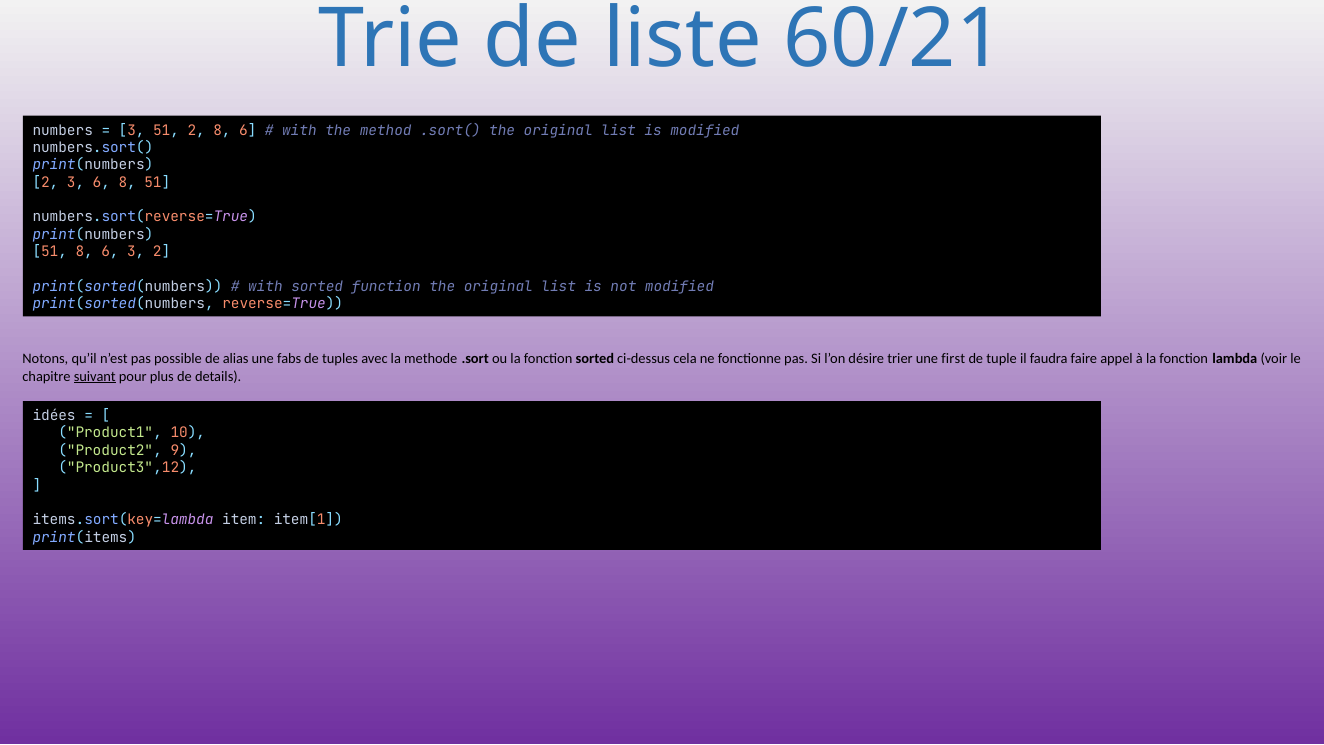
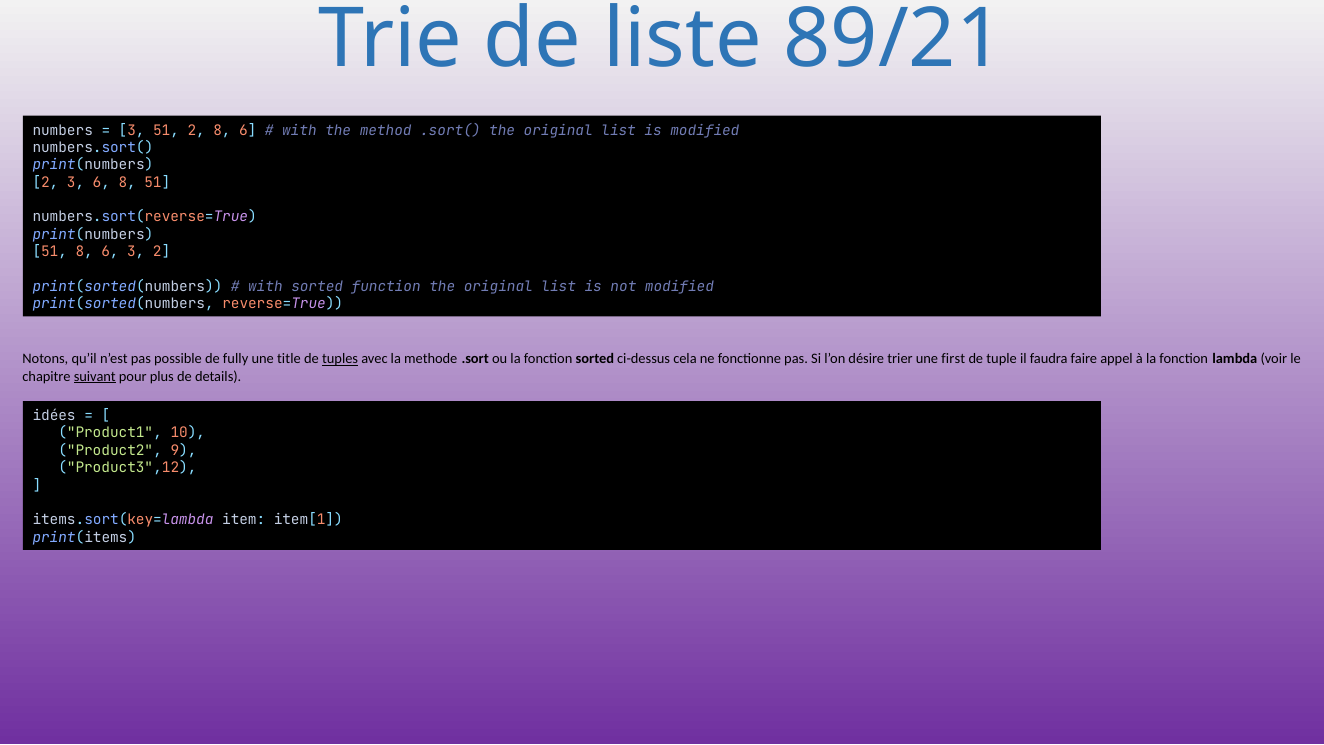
60/21: 60/21 -> 89/21 (893, 39)
alias: alias -> fully (236, 359)
fabs: fabs -> title (289, 359)
tuples underline: none -> present (340, 359)
